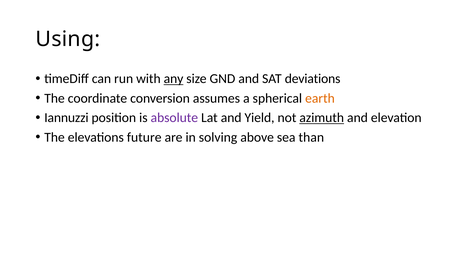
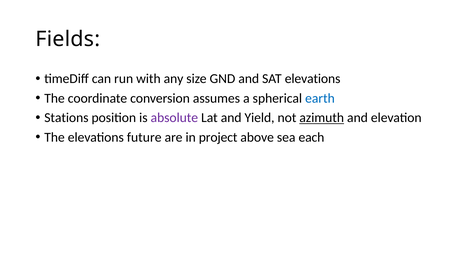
Using: Using -> Fields (68, 39)
any underline: present -> none (174, 79)
SAT deviations: deviations -> elevations (313, 79)
earth colour: orange -> blue (320, 98)
Iannuzzi: Iannuzzi -> Stations (66, 118)
solving: solving -> project (218, 137)
than: than -> each (311, 137)
